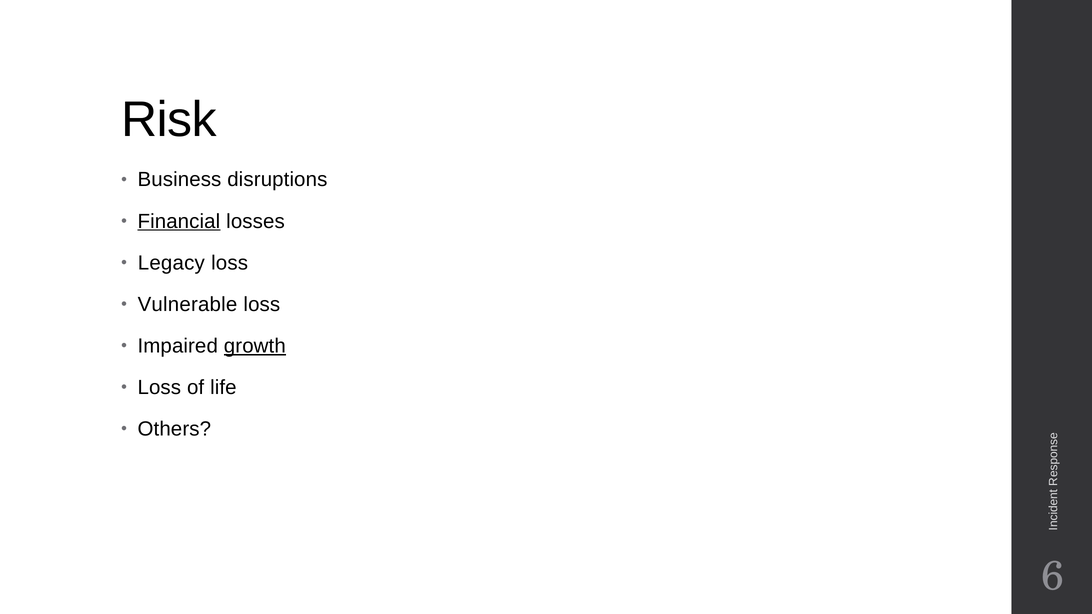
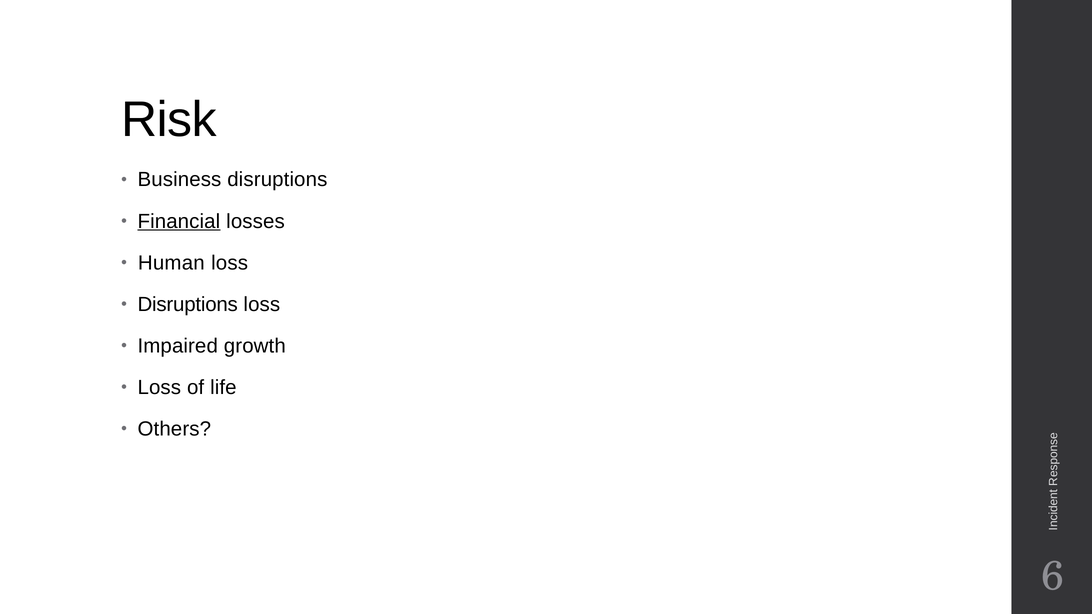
Legacy: Legacy -> Human (171, 263)
Vulnerable: Vulnerable -> Disruptions (188, 304)
growth underline: present -> none (255, 346)
